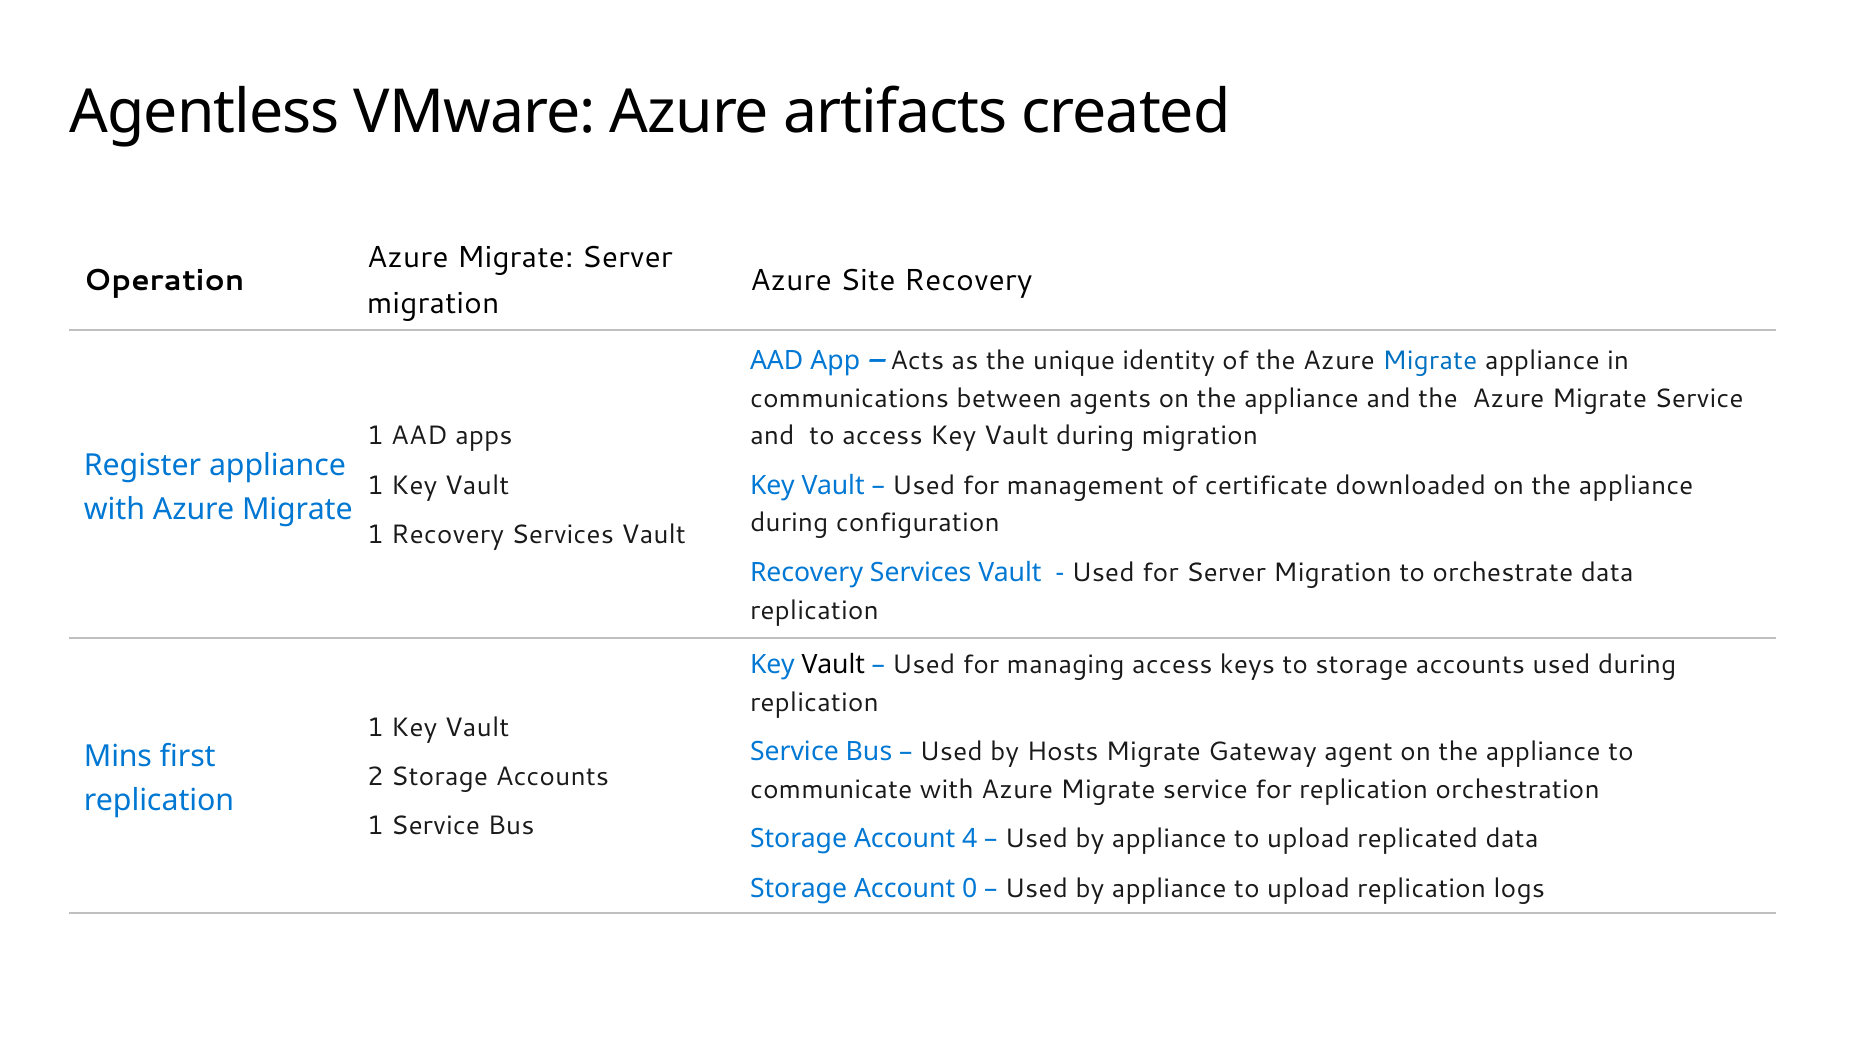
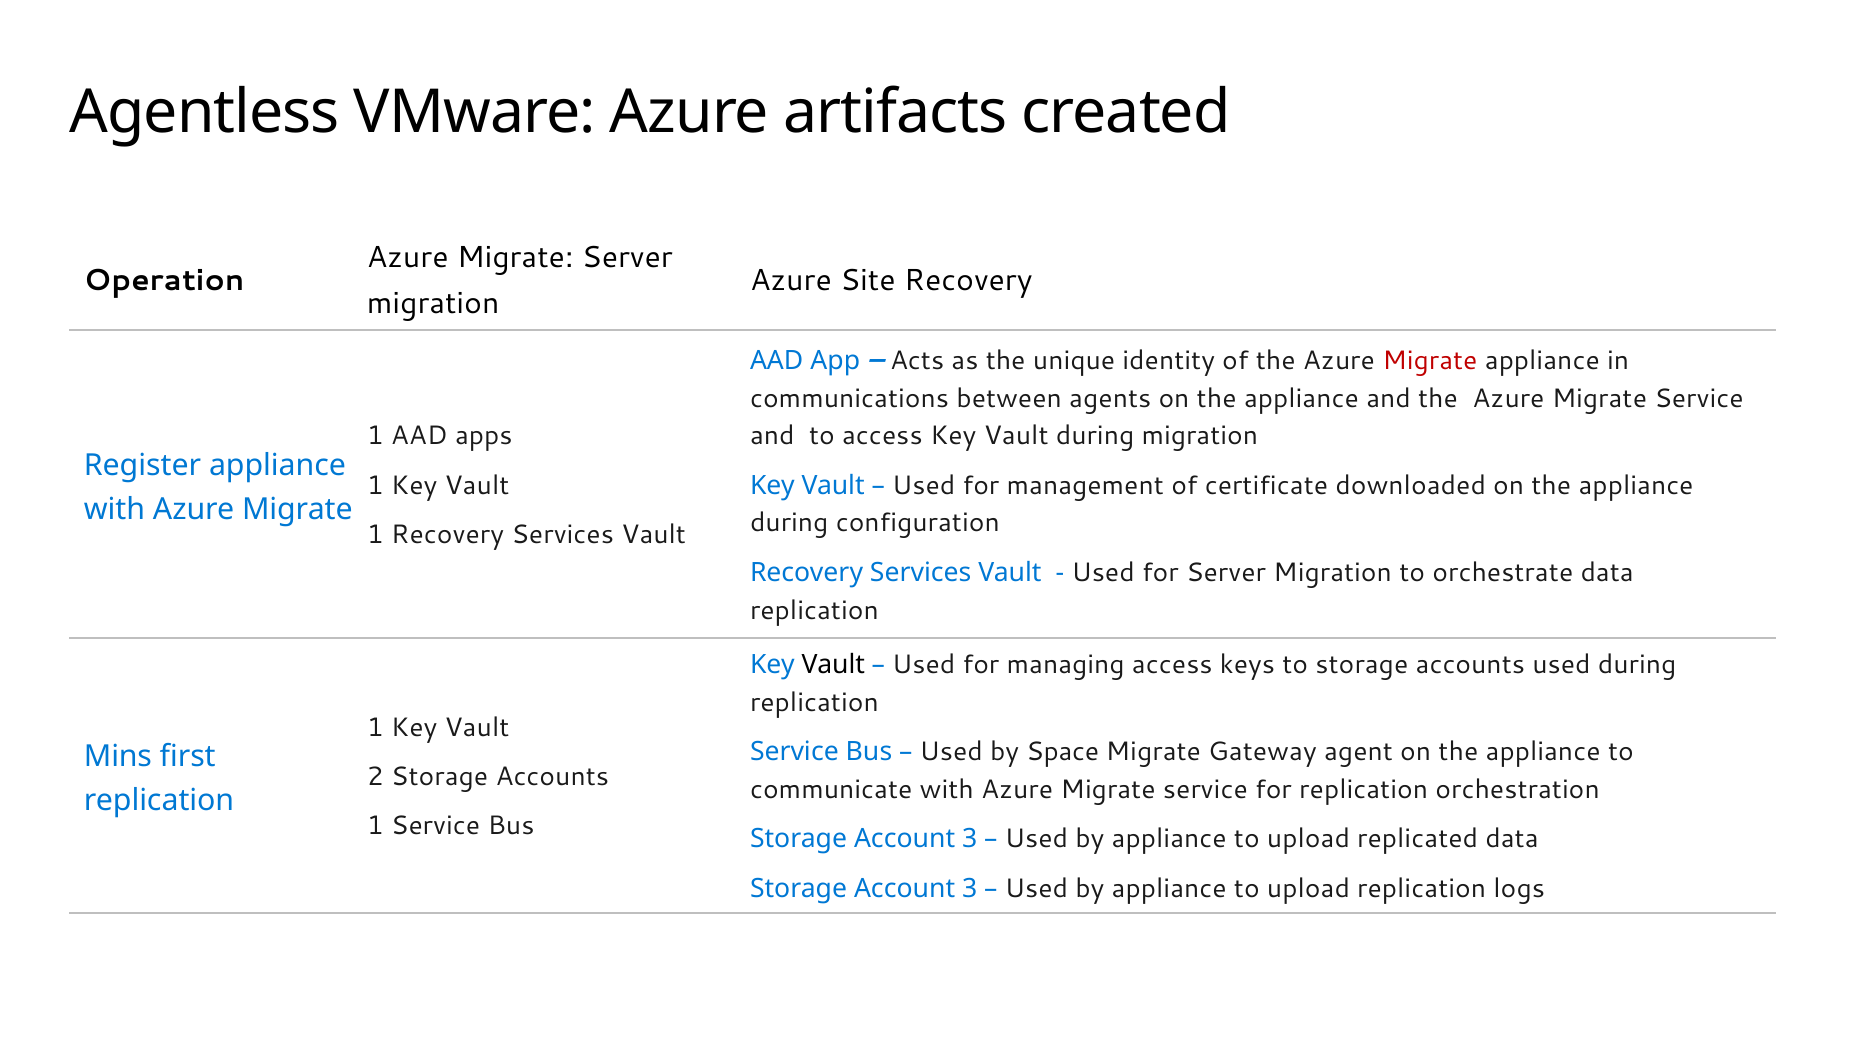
Migrate colour: blue -> red (1430, 361)
Hosts: Hosts -> Space (1063, 752)
4: 4 -> 3 (970, 839)
0: 0 -> 3 (970, 888)
